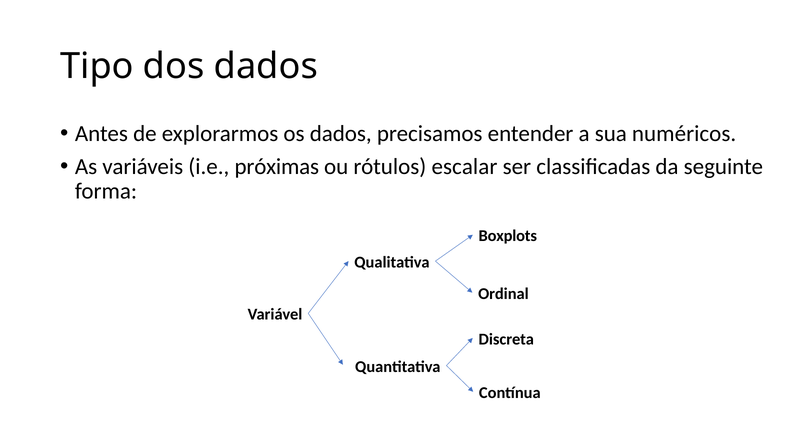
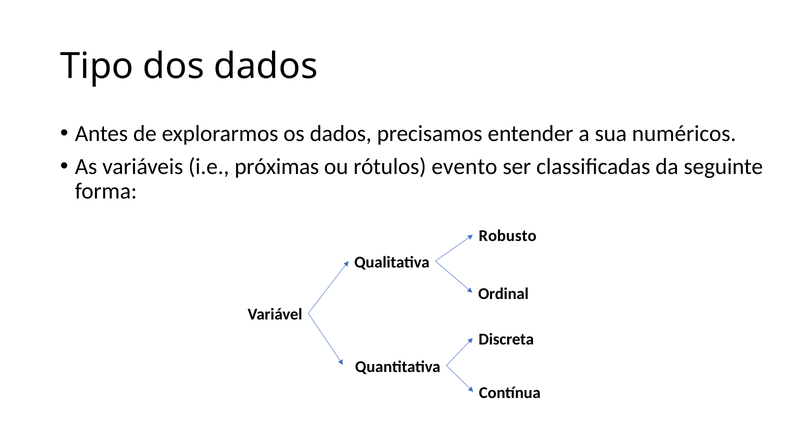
escalar: escalar -> evento (464, 166)
Boxplots: Boxplots -> Robusto (508, 236)
